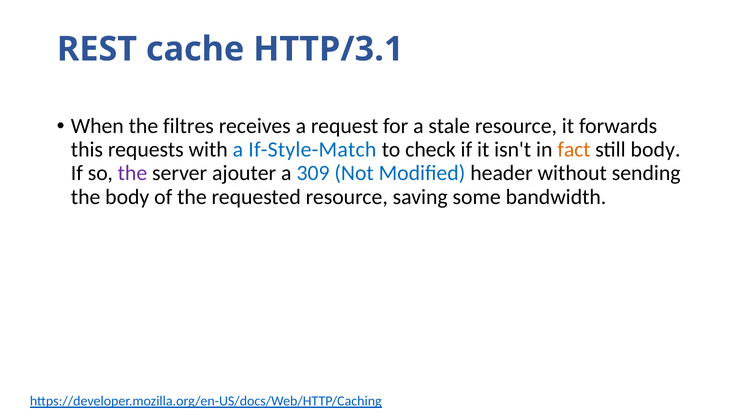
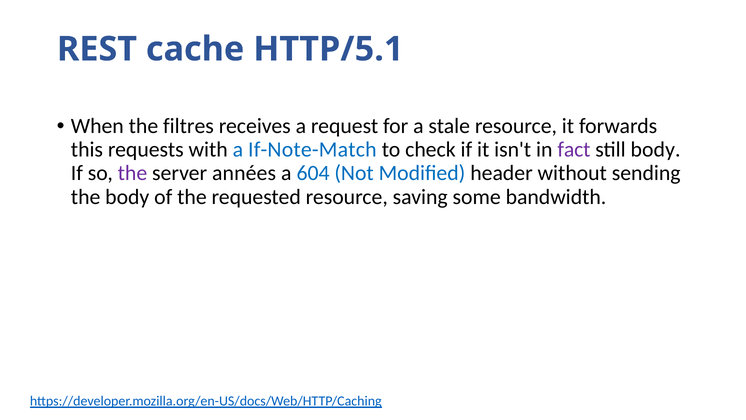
HTTP/3.1: HTTP/3.1 -> HTTP/5.1 (328, 49)
If-Style-Match: If-Style-Match -> If-Note-Match (312, 150)
fact colour: orange -> purple (574, 150)
ajouter: ajouter -> années (244, 173)
309: 309 -> 604 (313, 173)
